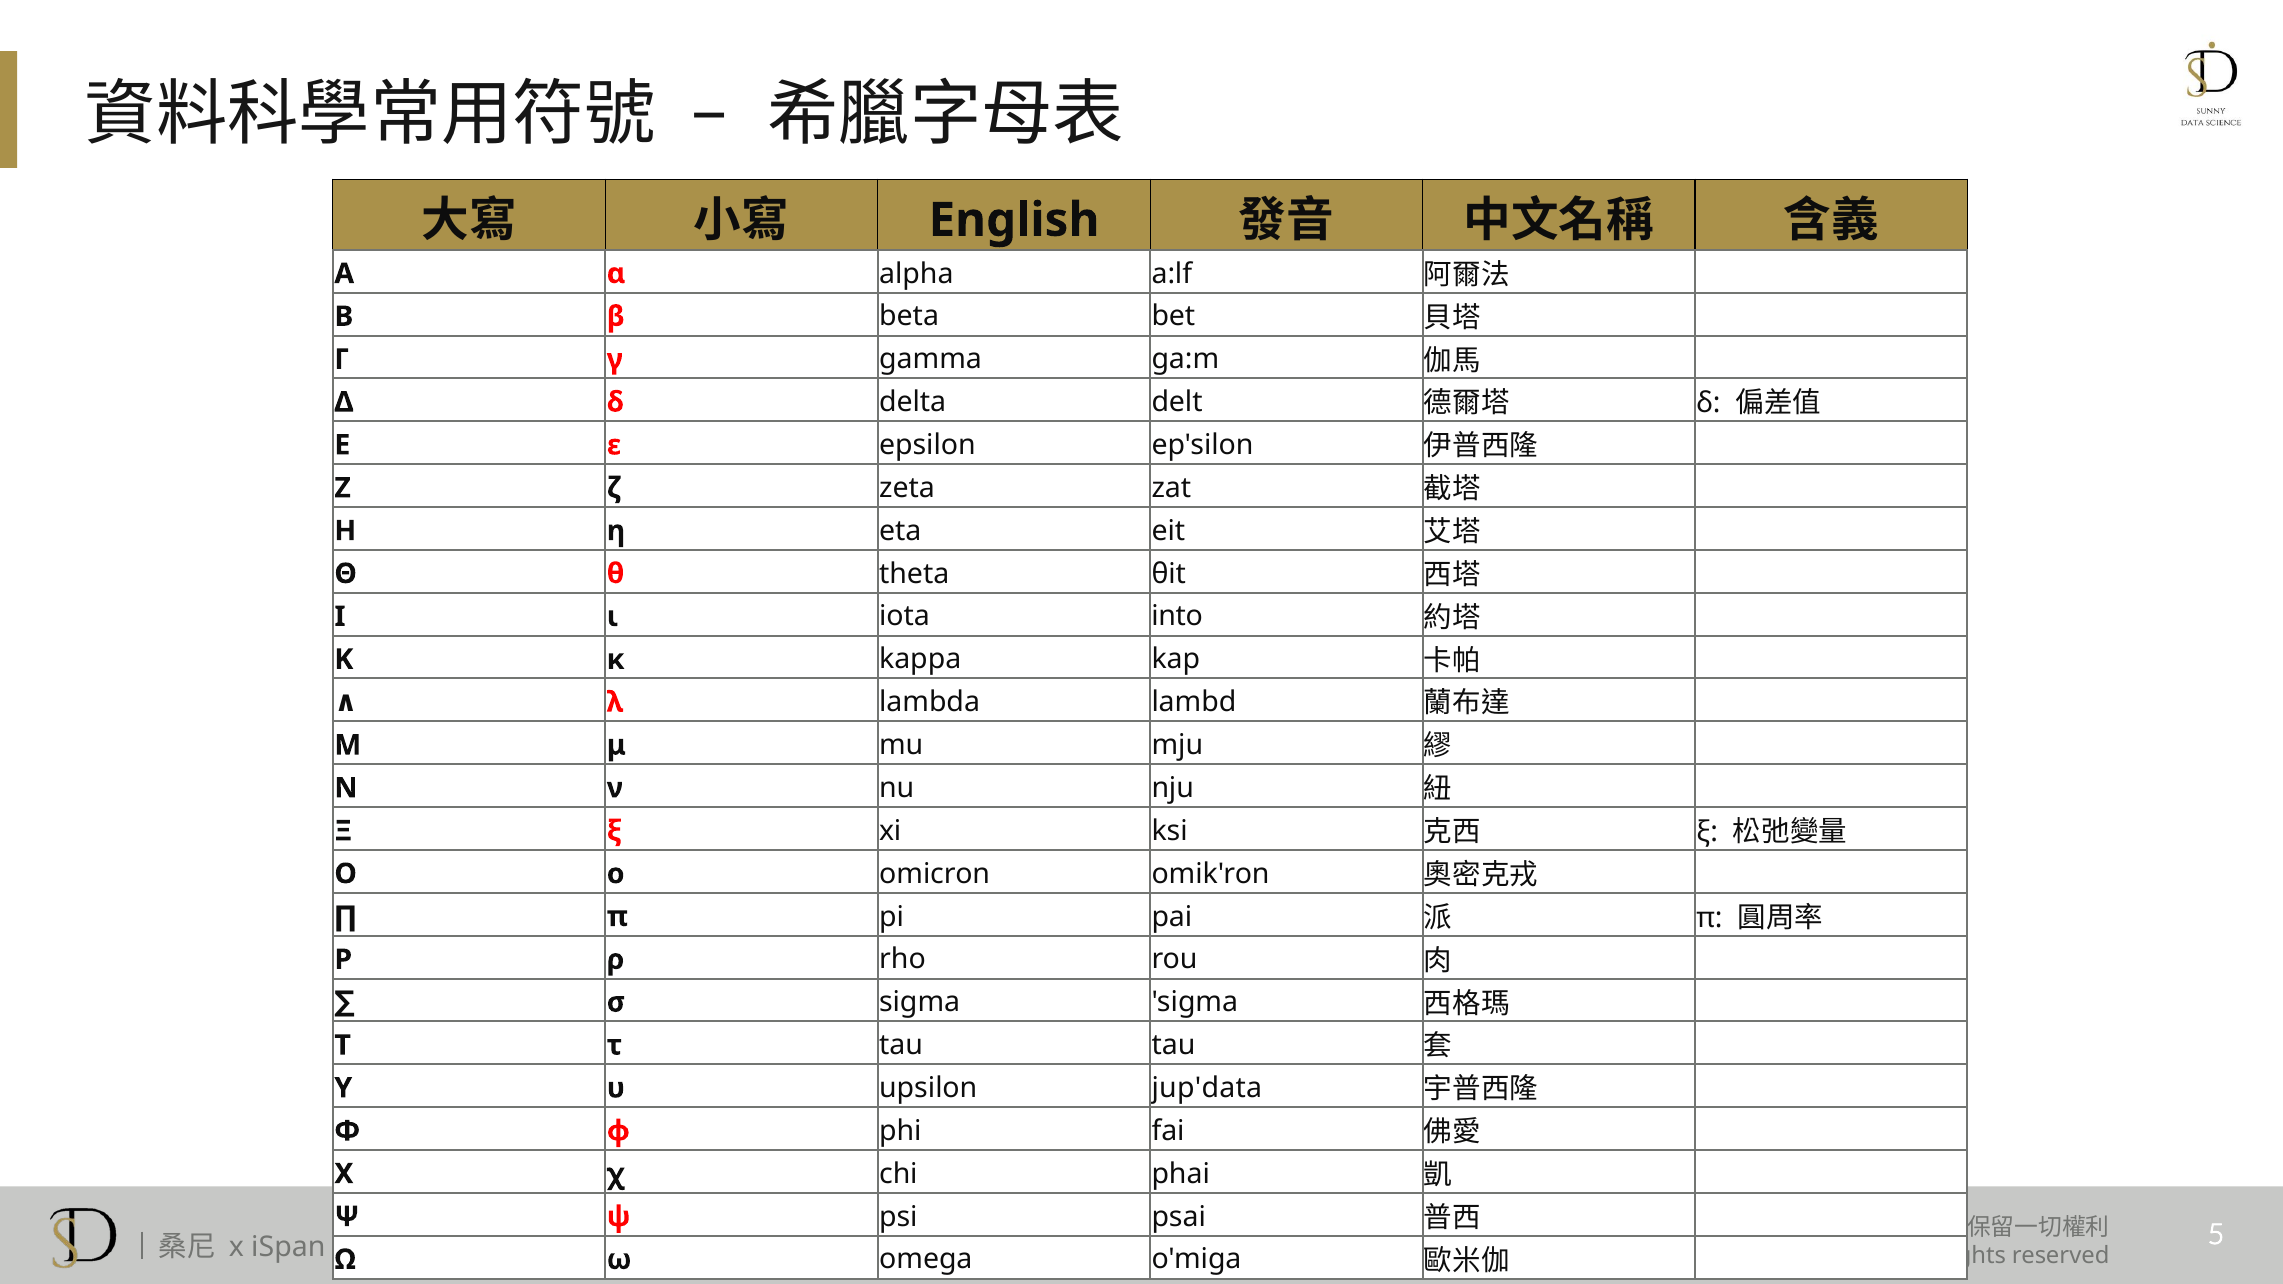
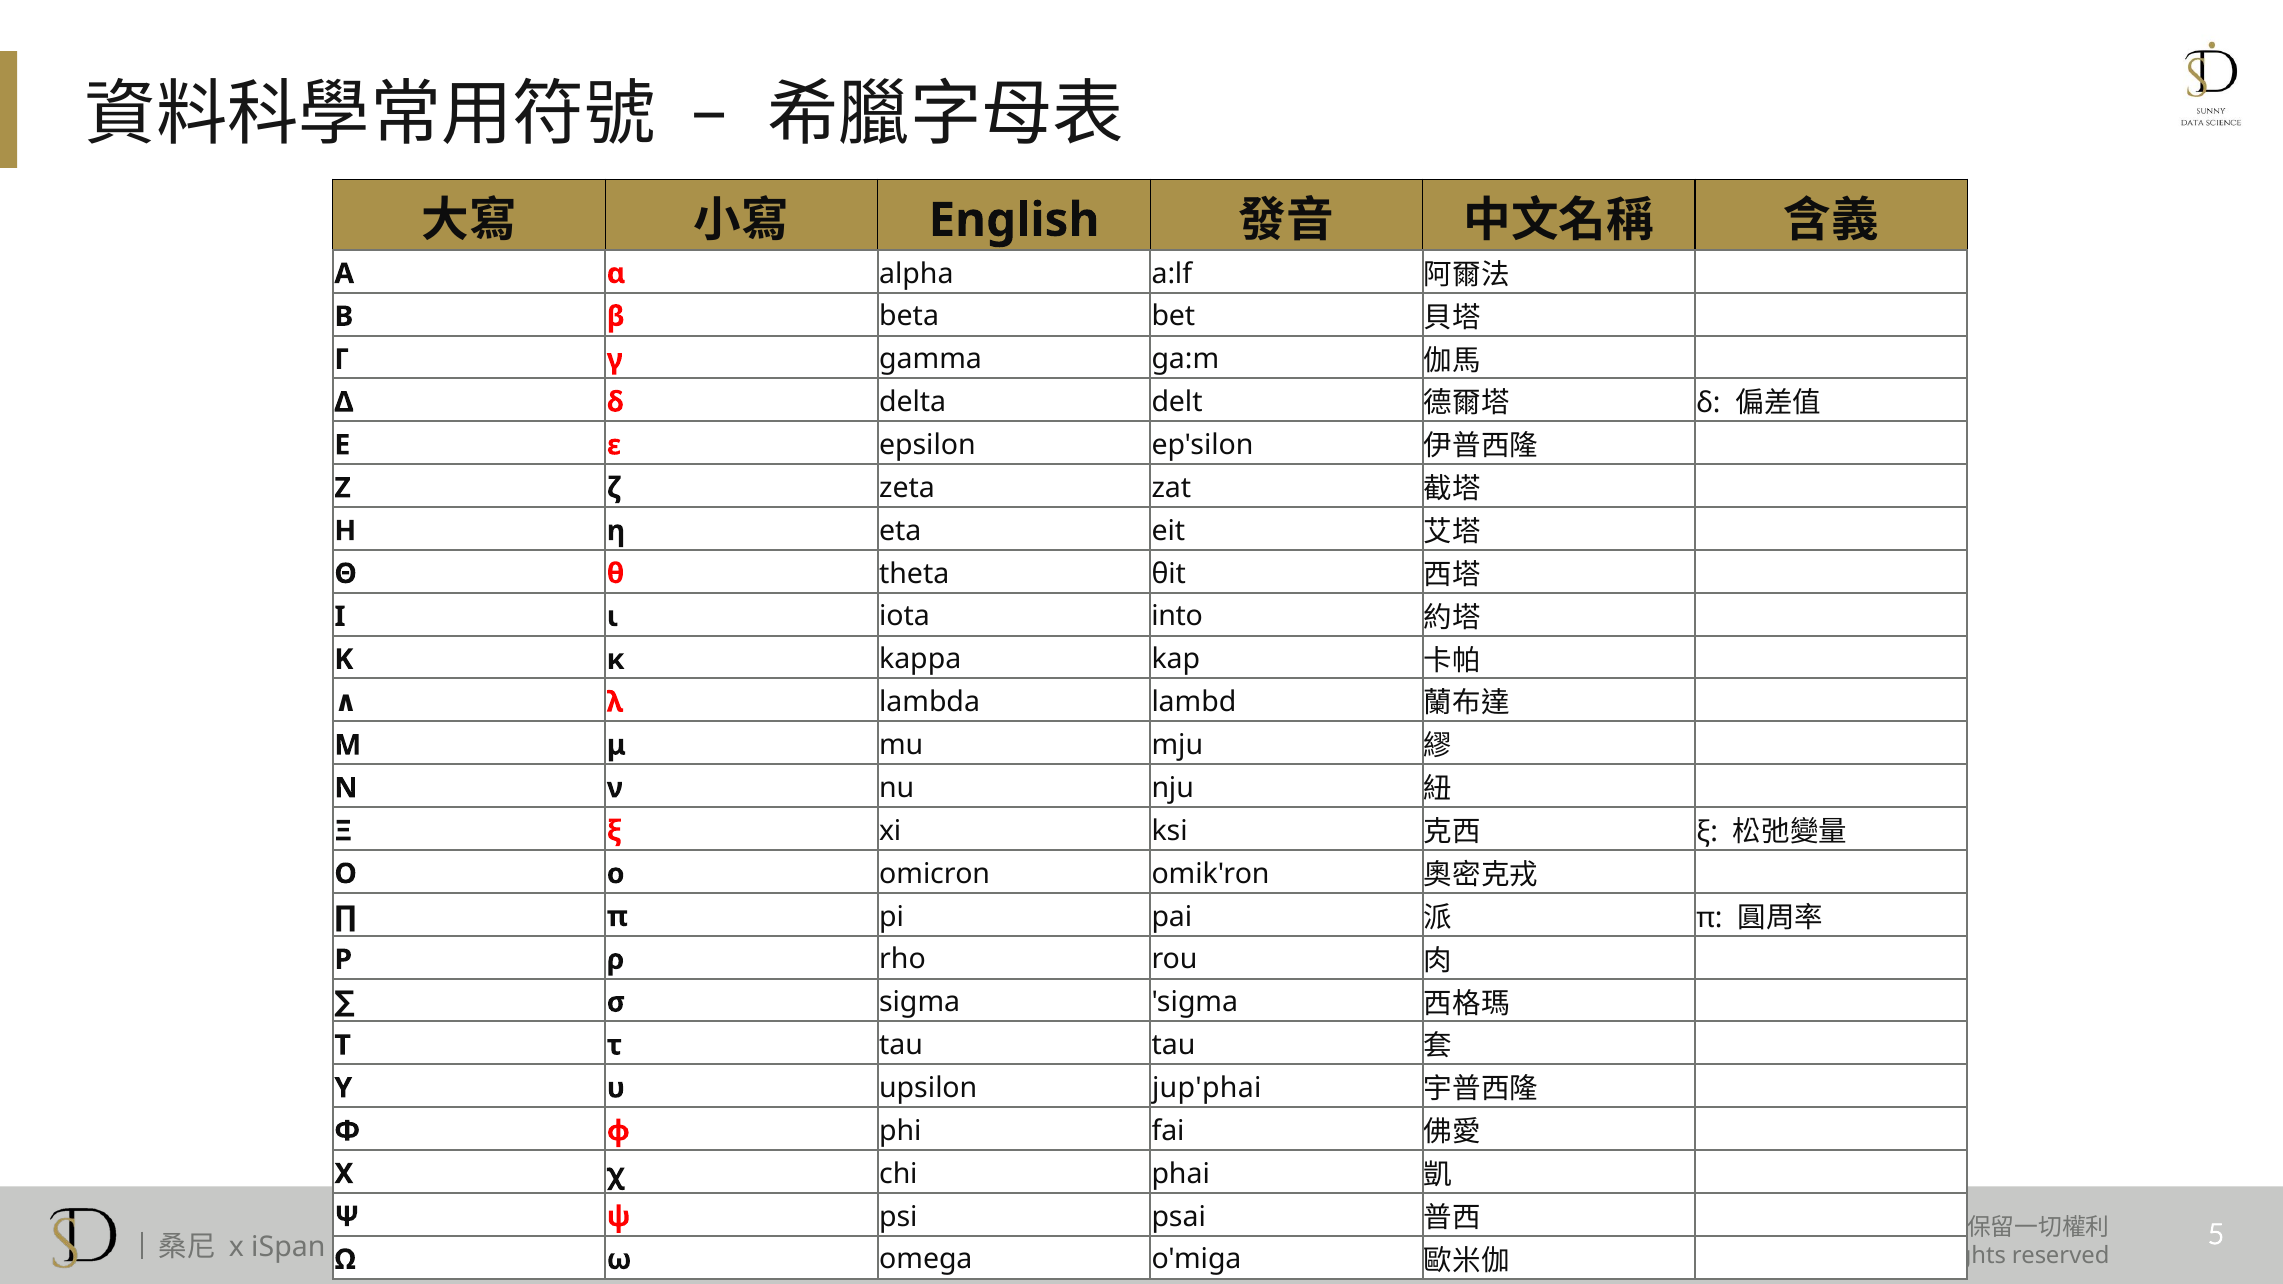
jup'data: jup'data -> jup'phai (1207, 1088)
